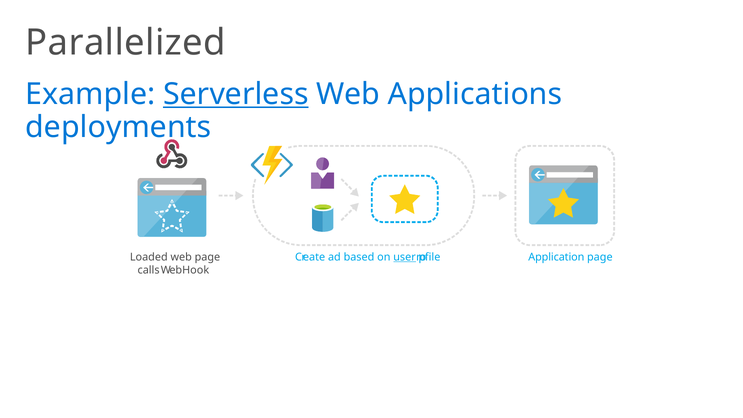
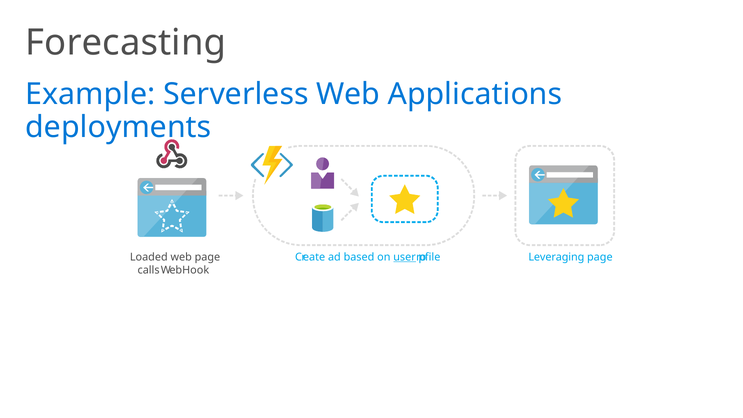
Parallelized: Parallelized -> Forecasting (126, 43)
Serverless underline: present -> none (236, 94)
Application: Application -> Leveraging (556, 257)
